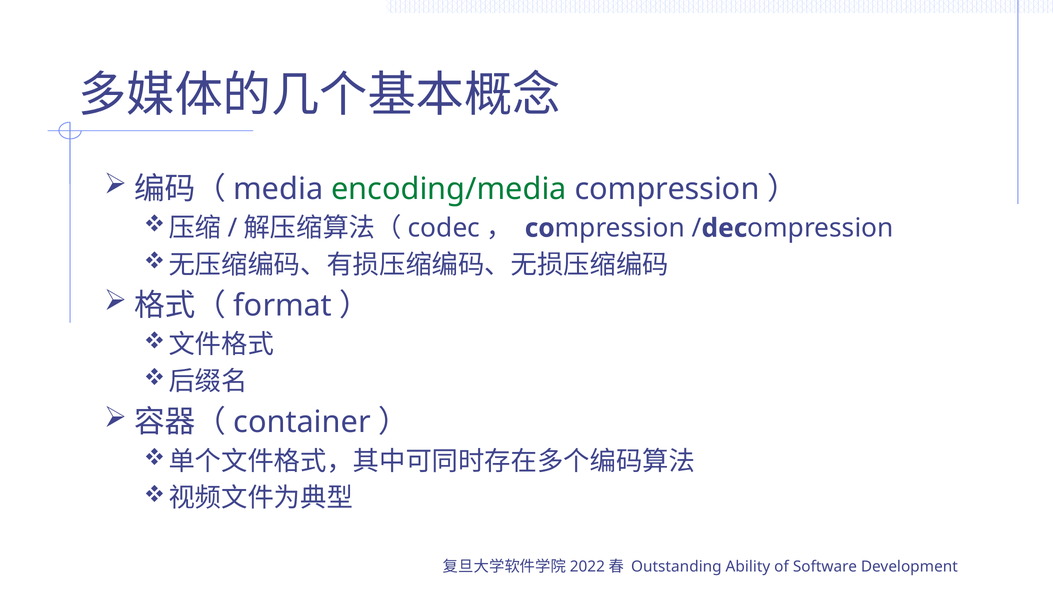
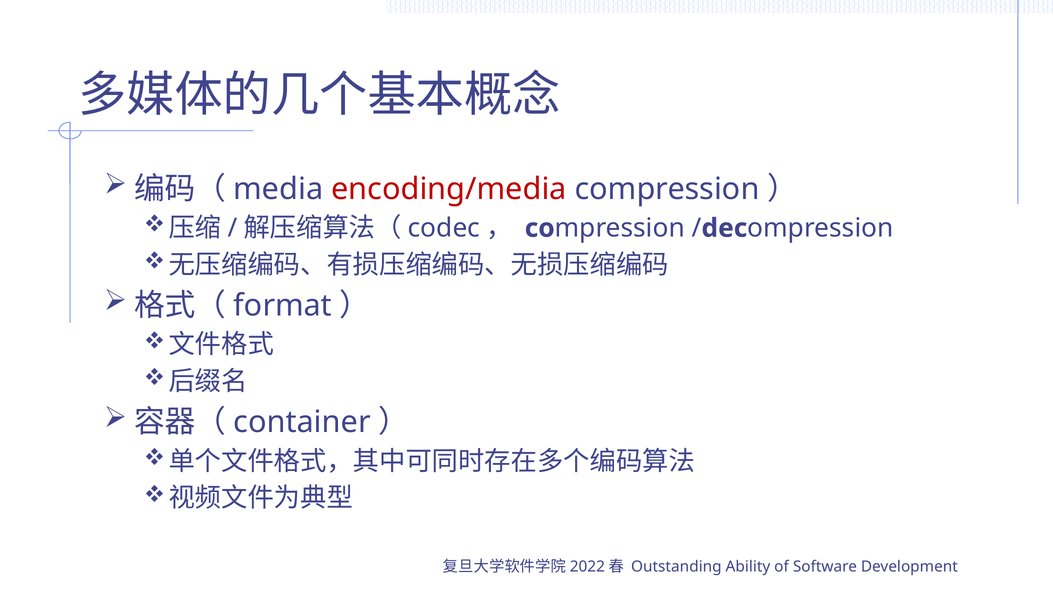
encoding/media colour: green -> red (449, 189)
